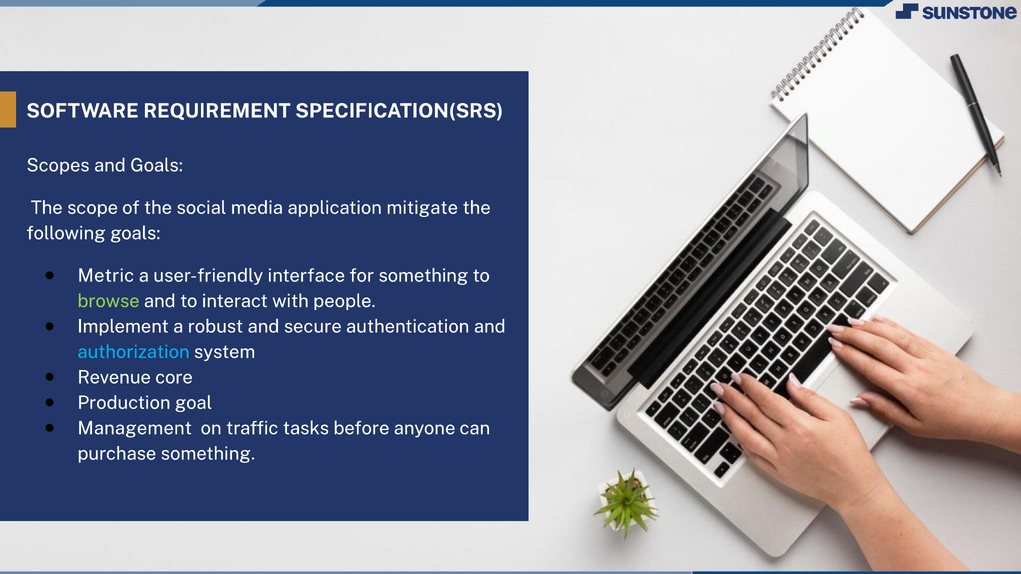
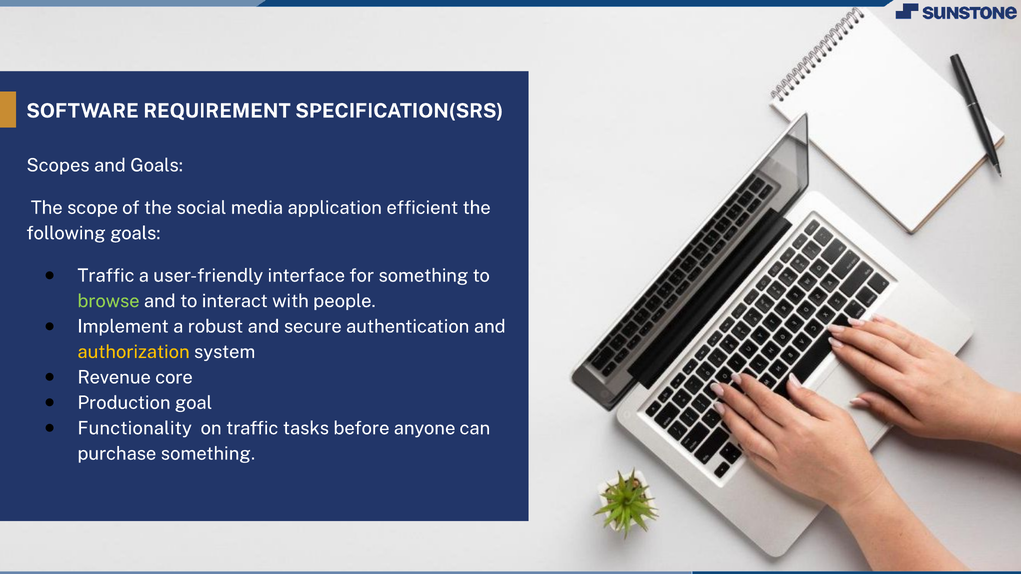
mitigate: mitigate -> efficient (422, 208)
Metric: Metric -> Traffic (106, 276)
authorization colour: light blue -> yellow (134, 352)
Management: Management -> Functionality (135, 428)
